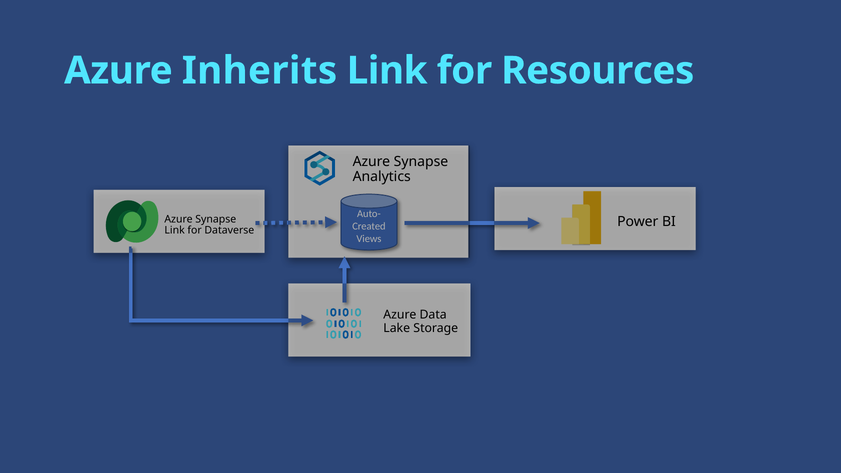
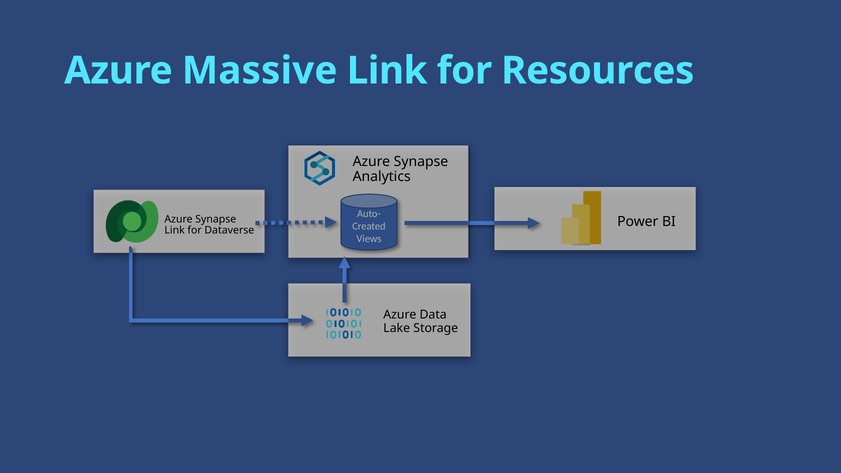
Inherits: Inherits -> Massive (260, 71)
